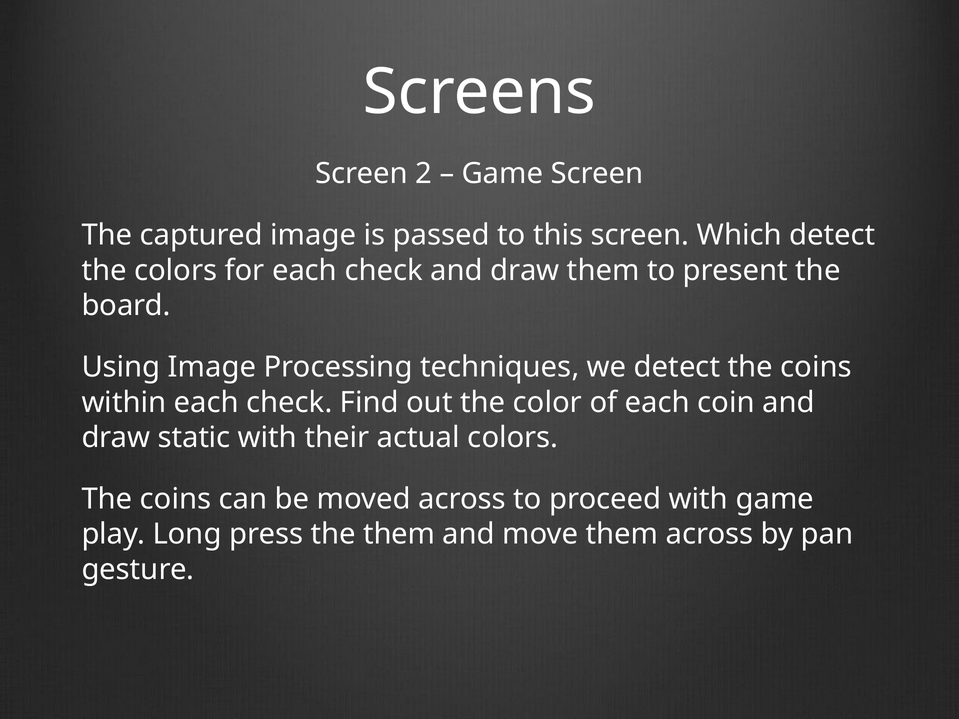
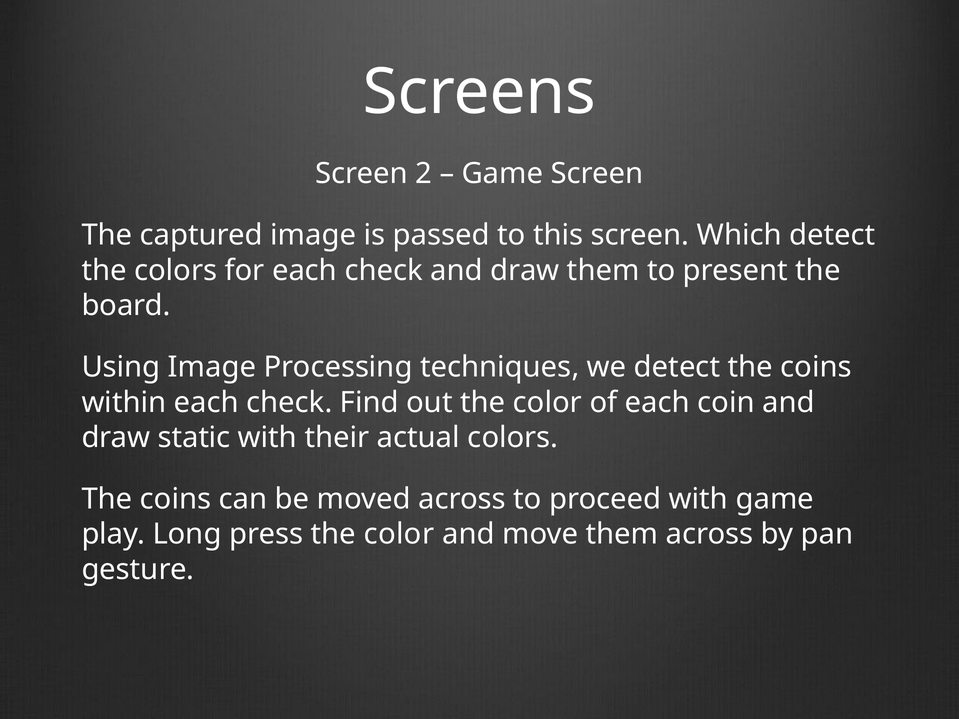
press the them: them -> color (399, 534)
